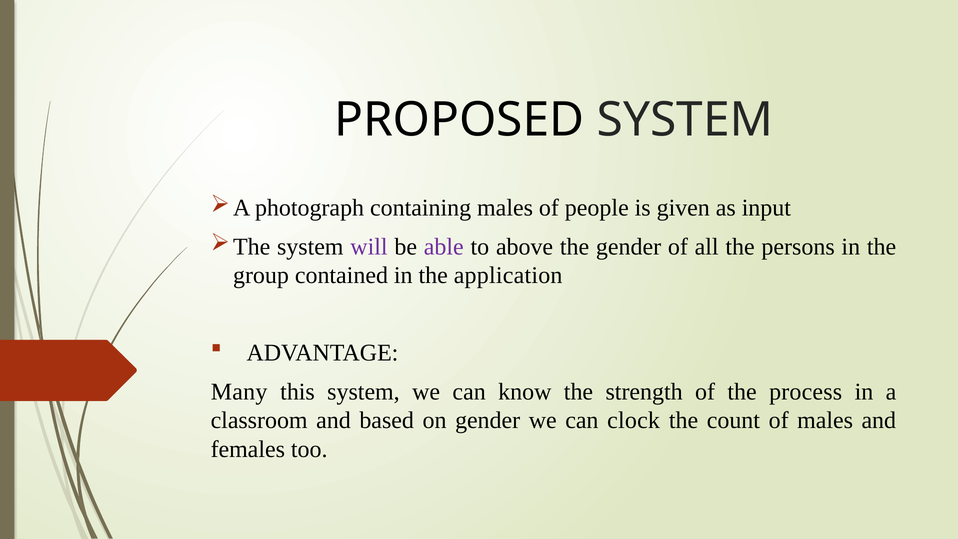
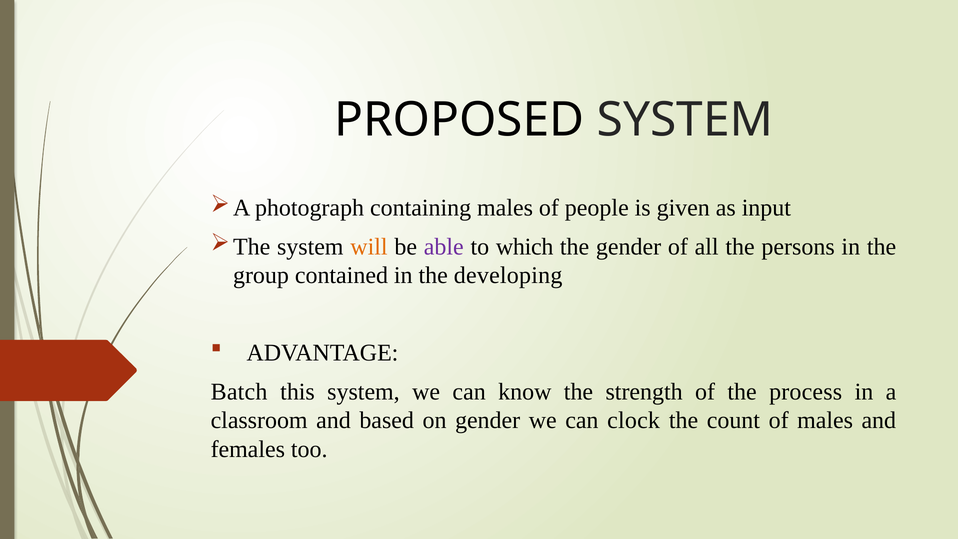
will colour: purple -> orange (369, 247)
above: above -> which (525, 247)
application: application -> developing (508, 275)
Many: Many -> Batch (239, 392)
